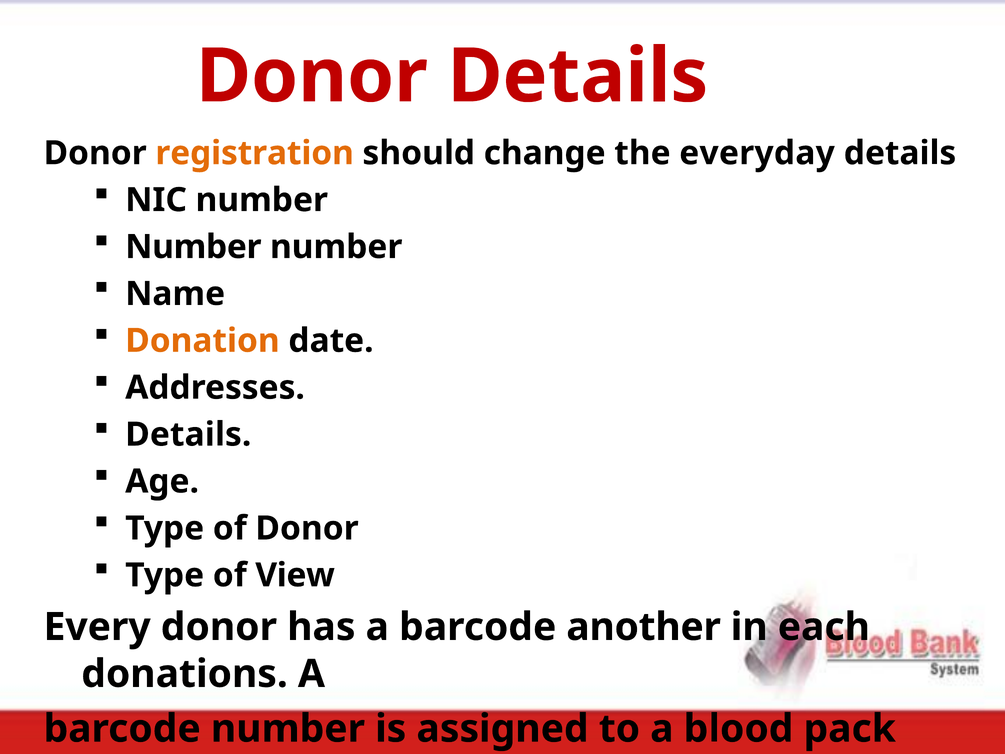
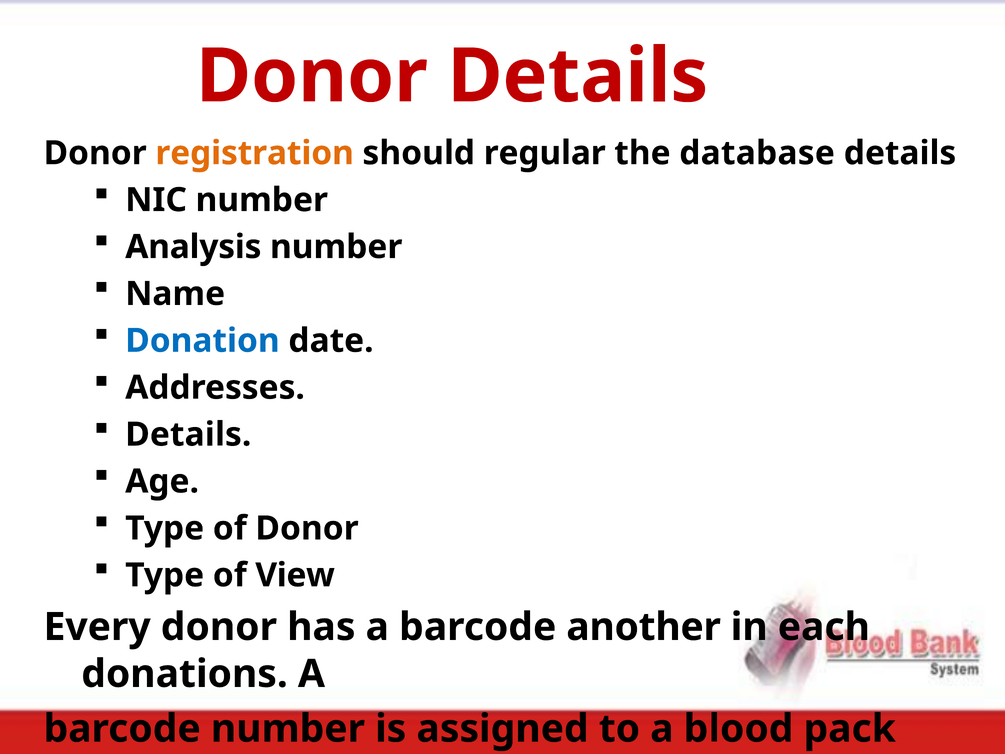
change: change -> regular (545, 153)
everyday: everyday -> database (757, 153)
Number: Number -> Analysis (193, 247)
Donation colour: orange -> blue (202, 341)
